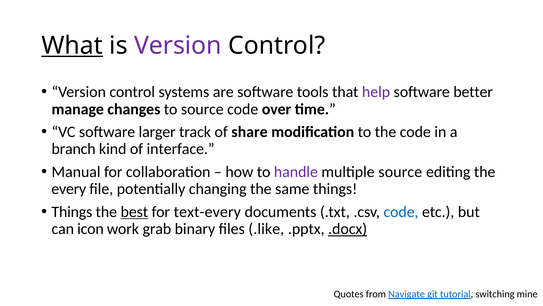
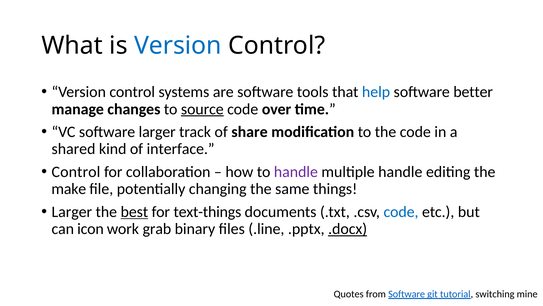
What underline: present -> none (72, 46)
Version colour: purple -> blue (178, 46)
help colour: purple -> blue (376, 92)
source underline: none -> present (202, 109)
branch: branch -> shared (73, 149)
Manual: Manual -> Control (76, 172)
multiple source: source -> handle (400, 172)
every: every -> make (69, 189)
Things: Things -> Larger (72, 211)
text-every: text-every -> text-things (207, 211)
.like: .like -> .line (266, 229)
from Navigate: Navigate -> Software (407, 293)
